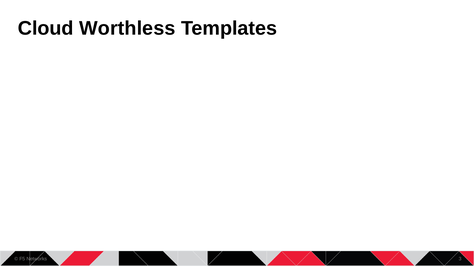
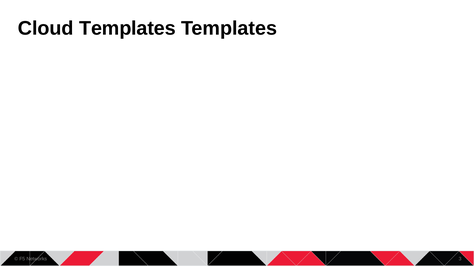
Cloud Worthless: Worthless -> Templates (127, 28)
